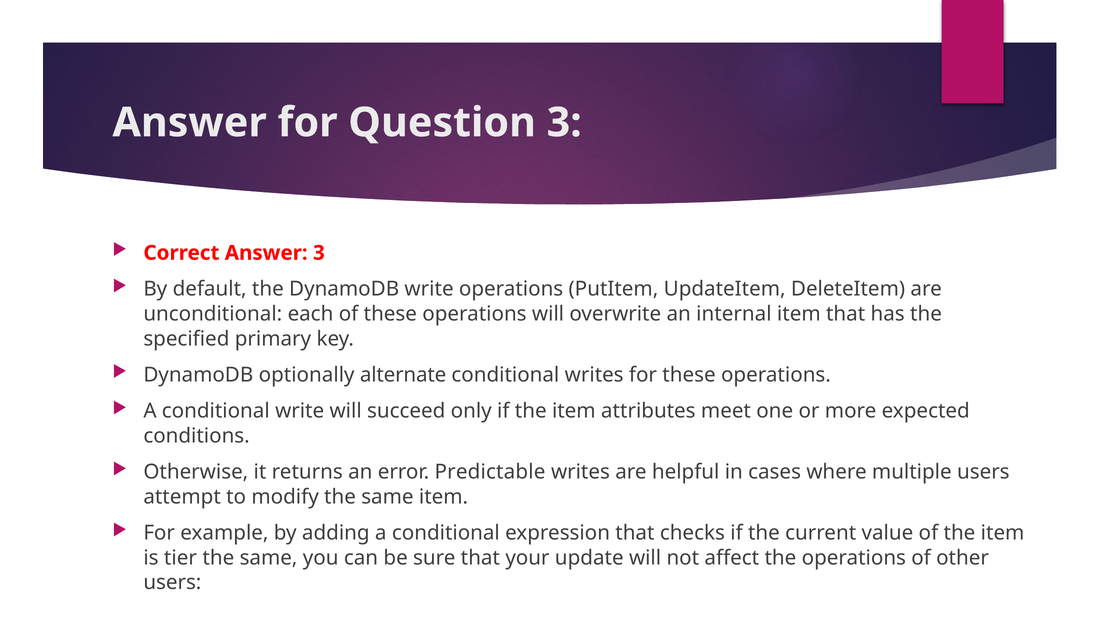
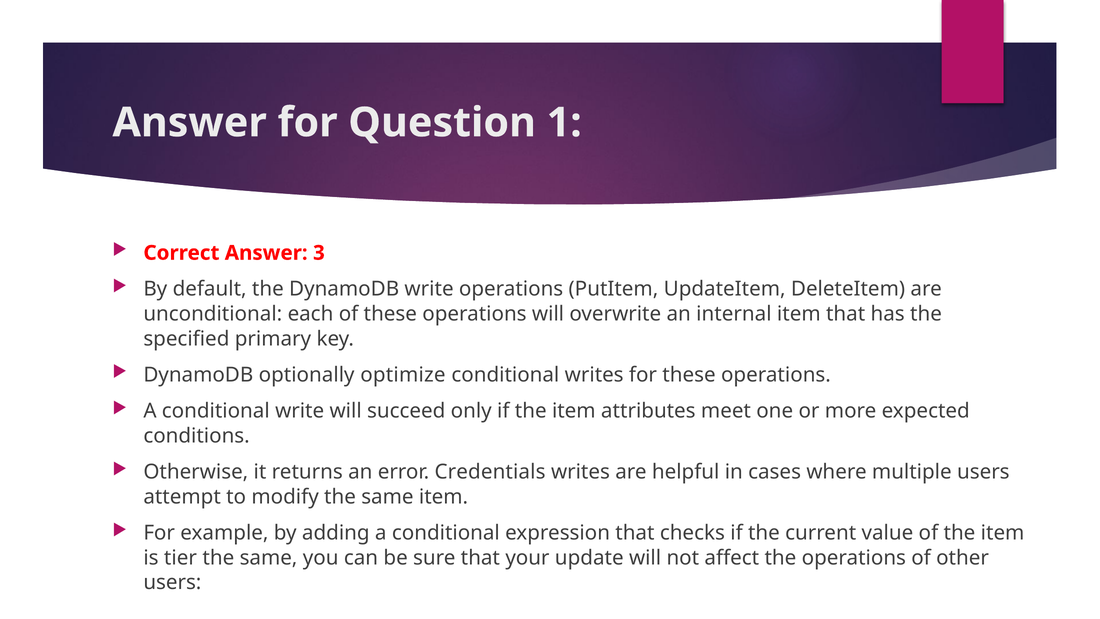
Question 3: 3 -> 1 (564, 123)
alternate: alternate -> optimize (403, 375)
Predictable: Predictable -> Credentials (490, 472)
